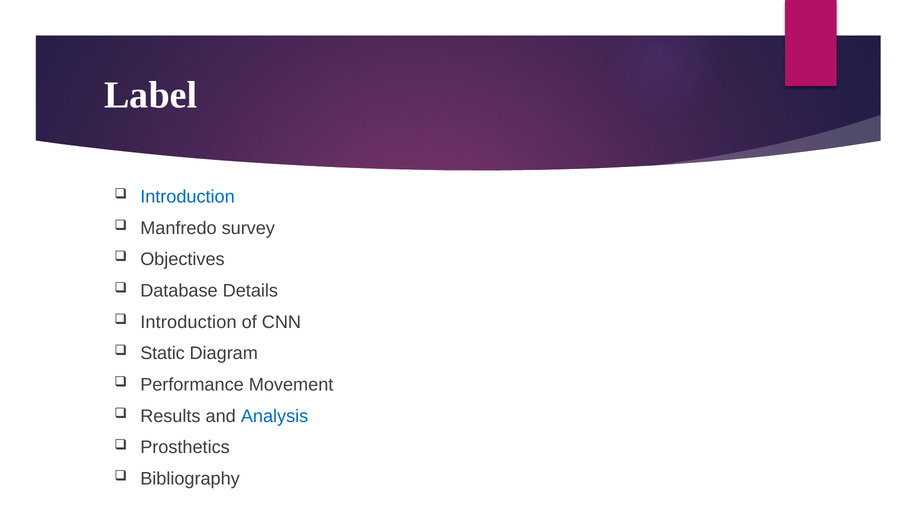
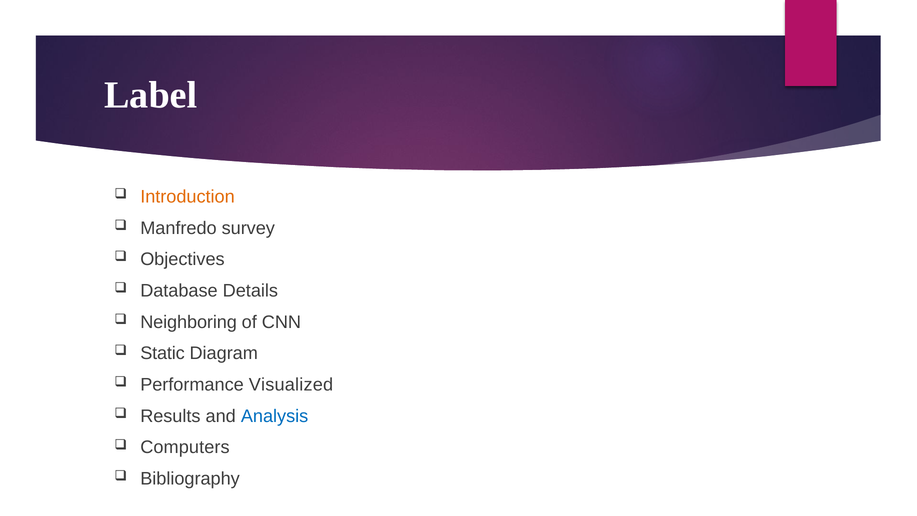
Introduction colour: blue -> orange (188, 197)
Introduction: Introduction -> Neighboring (189, 322)
Movement: Movement -> Visualized (291, 385)
Prosthetics: Prosthetics -> Computers (185, 447)
